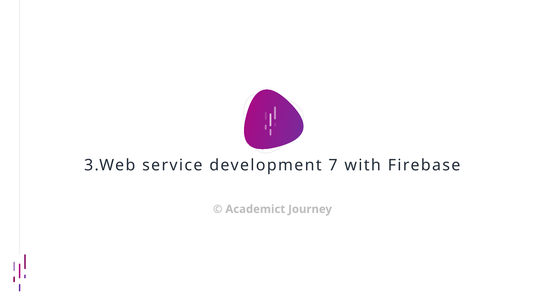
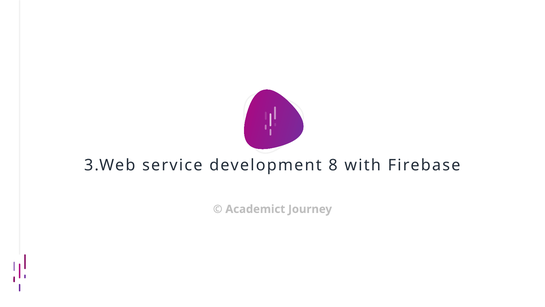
7: 7 -> 8 (333, 165)
